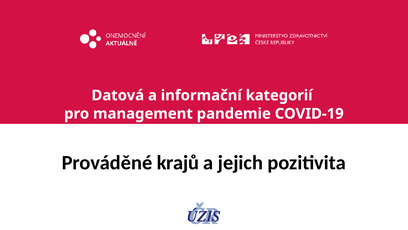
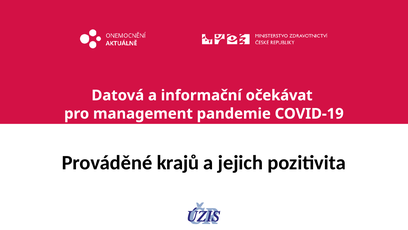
kategorií: kategorií -> očekávat (279, 95)
